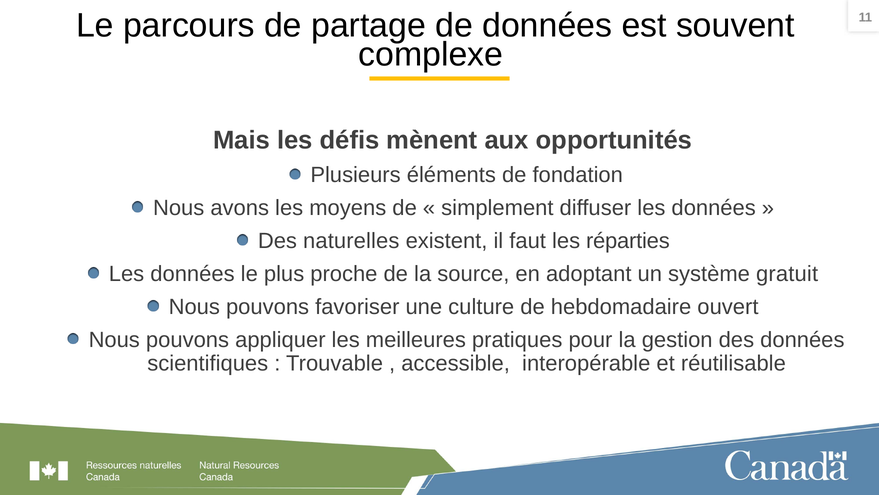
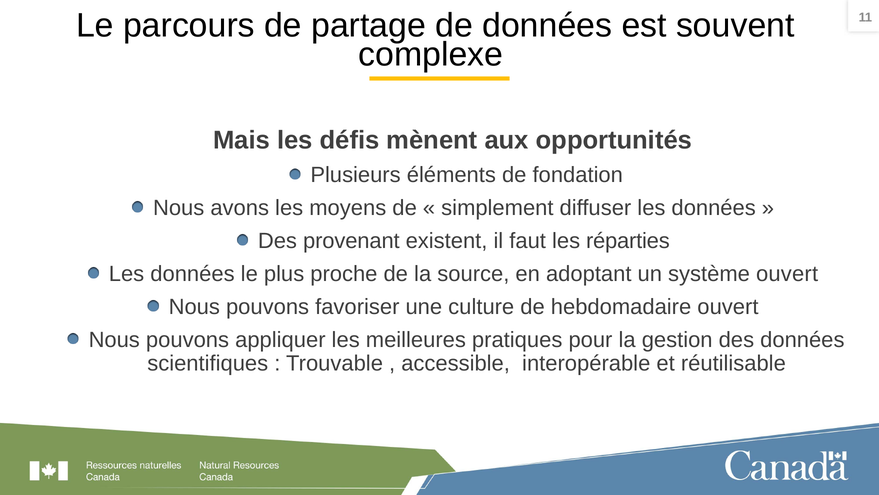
naturelles: naturelles -> provenant (351, 241)
système gratuit: gratuit -> ouvert (787, 274)
